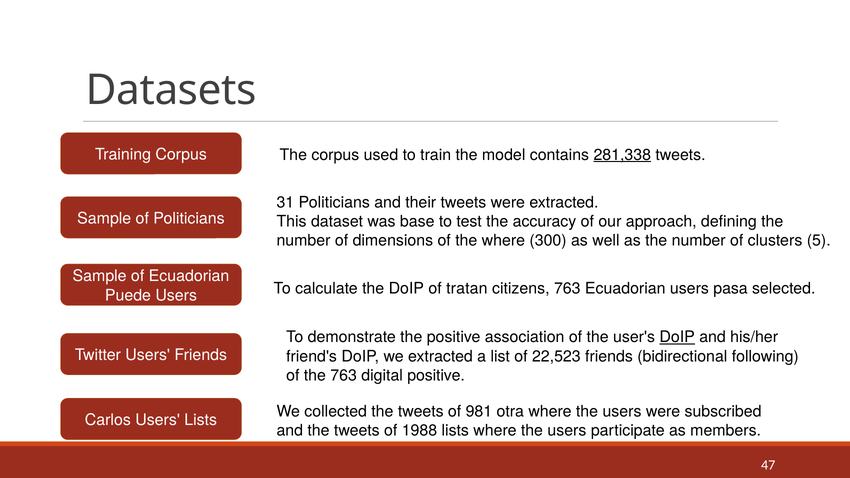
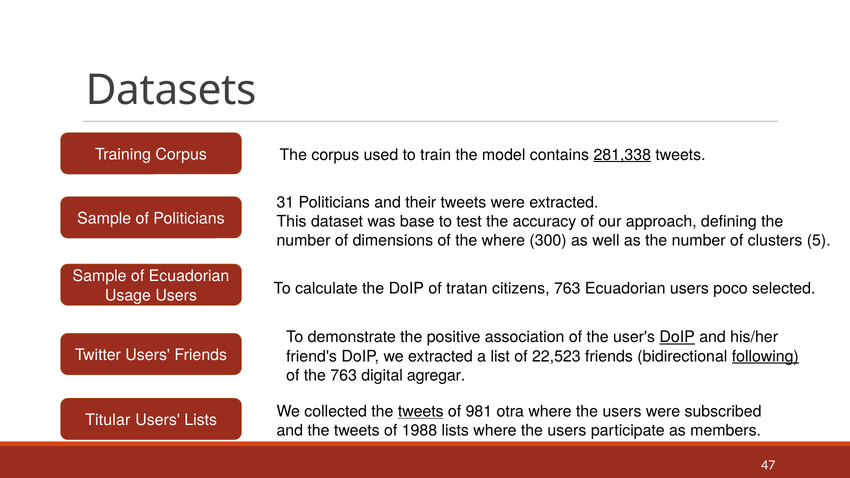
pasa: pasa -> poco (731, 289)
Puede: Puede -> Usage (128, 295)
following underline: none -> present (765, 356)
digital positive: positive -> agregar (436, 375)
tweets underline: none -> present (421, 411)
Carlos: Carlos -> Titular (108, 420)
